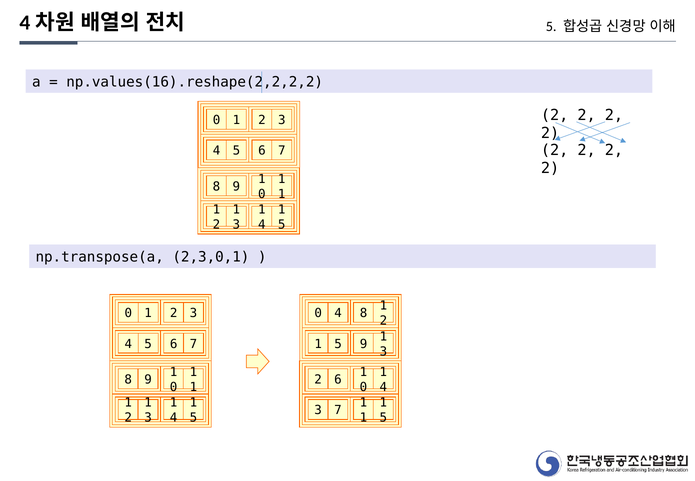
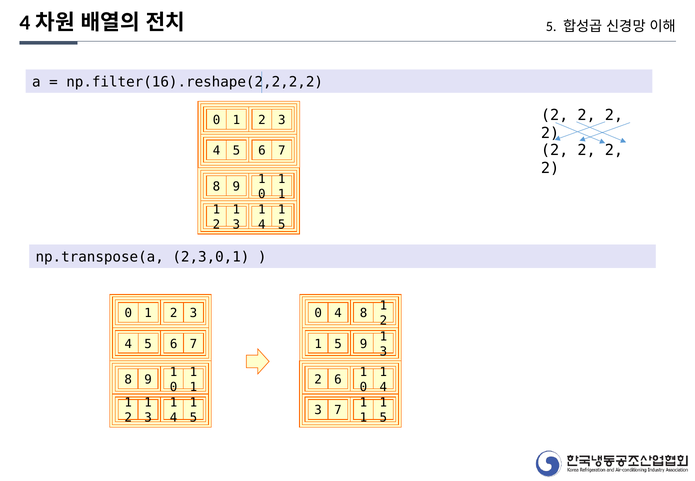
np.values(16).reshape(2,2,2,2: np.values(16).reshape(2,2,2,2 -> np.filter(16).reshape(2,2,2,2 (195, 82)
